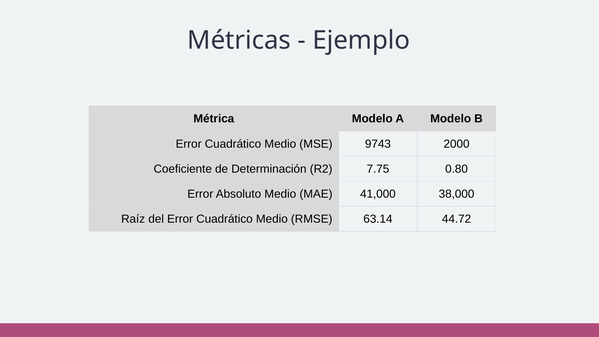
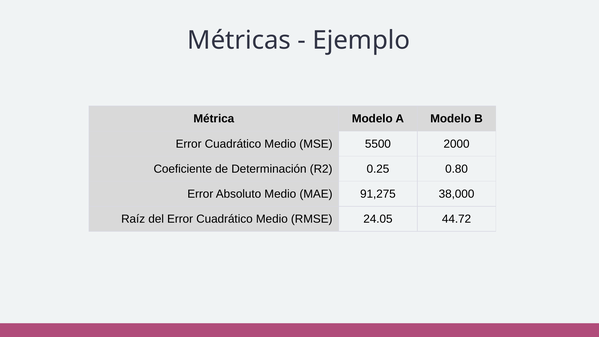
9743: 9743 -> 5500 (378, 144)
7.75: 7.75 -> 0.25 (378, 169)
41,000: 41,000 -> 91,275 (378, 194)
63.14: 63.14 -> 24.05 (378, 219)
